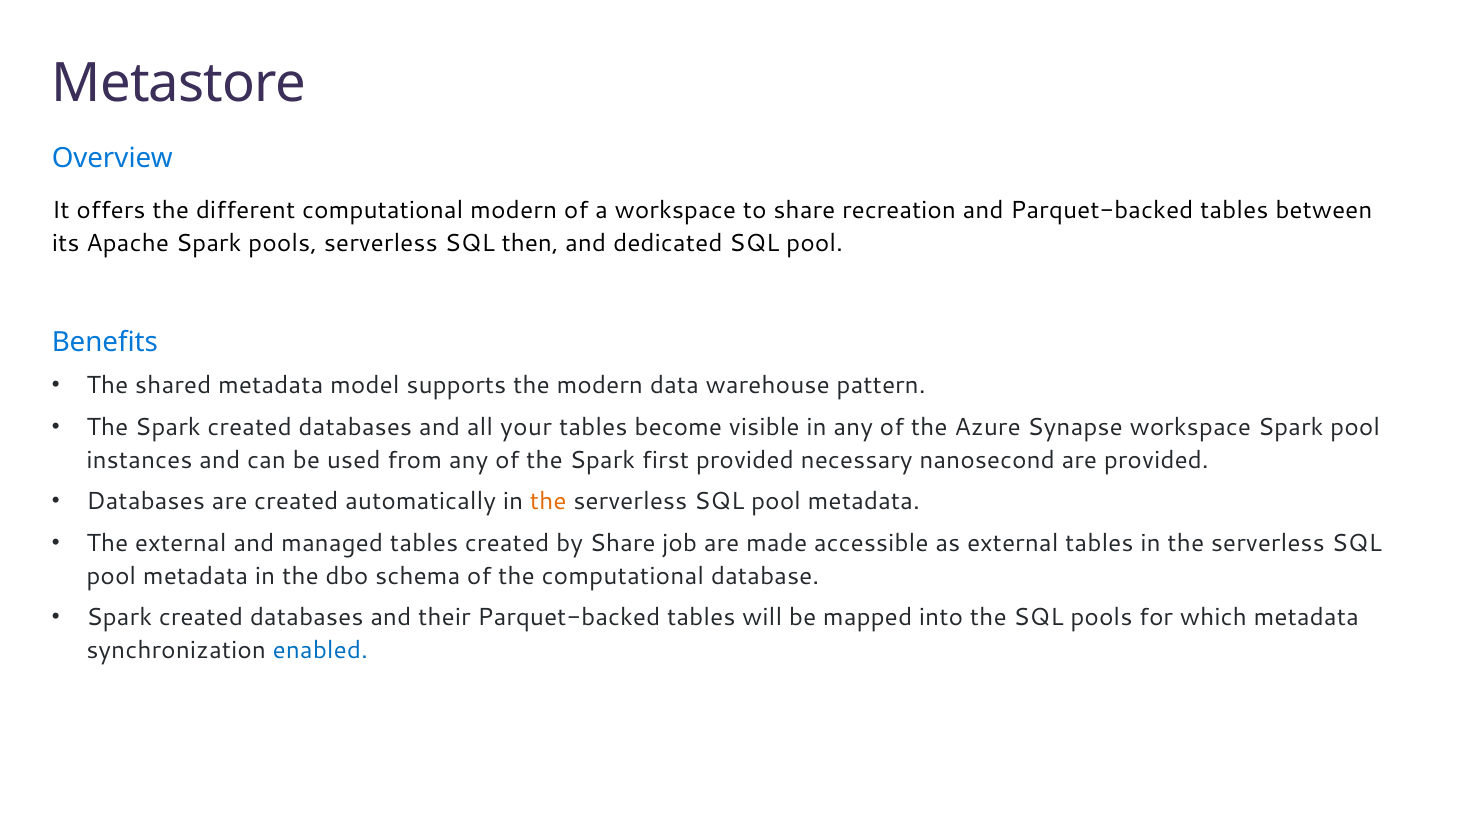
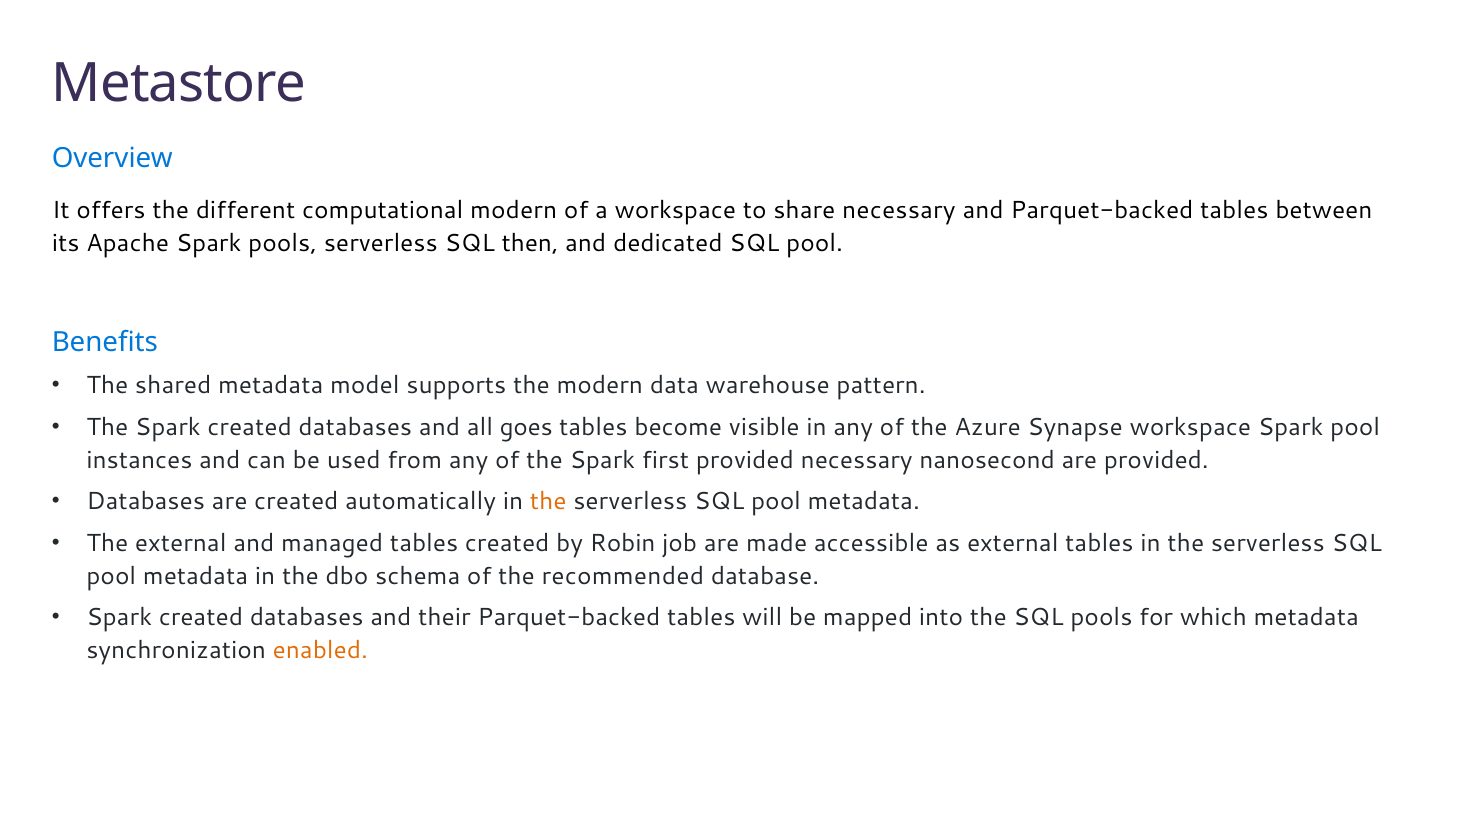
share recreation: recreation -> necessary (899, 210)
your: your -> goes (526, 427)
by Share: Share -> Robin (623, 543)
the computational: computational -> recommended (623, 576)
enabled colour: blue -> orange (320, 650)
